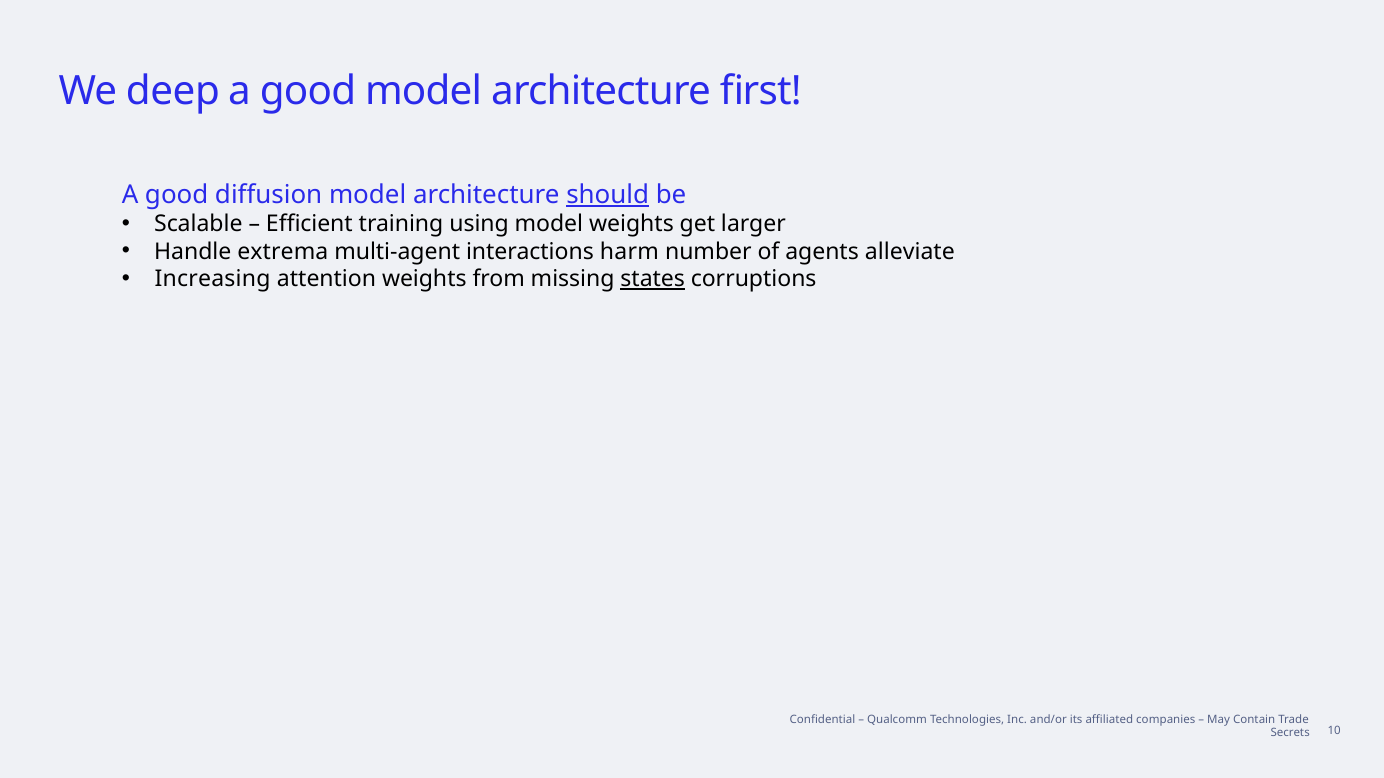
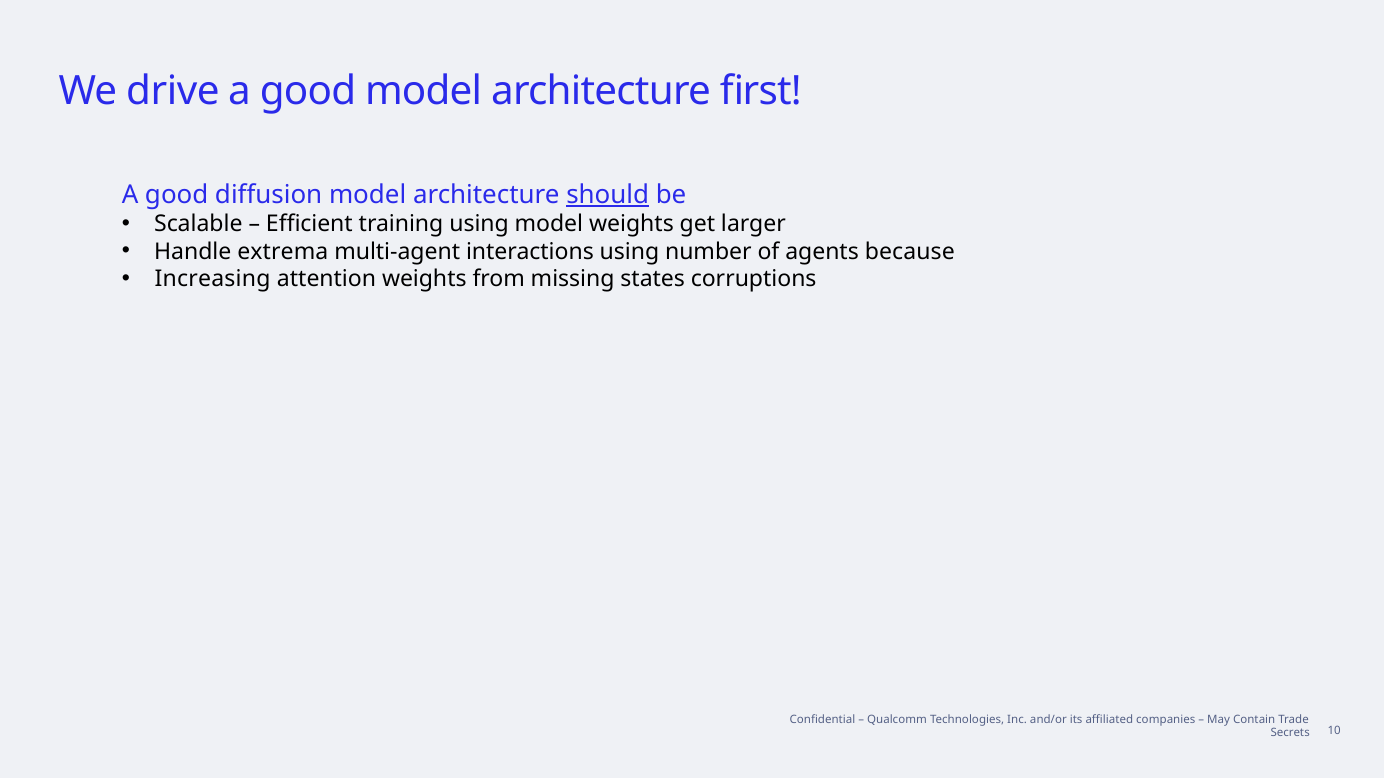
deep: deep -> drive (173, 91)
interactions harm: harm -> using (629, 252)
alleviate: alleviate -> because (910, 252)
states underline: present -> none (653, 279)
